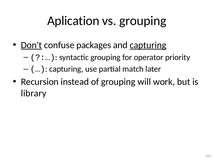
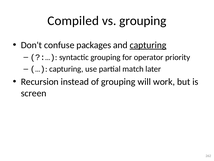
Aplication: Aplication -> Compiled (73, 21)
Don't underline: present -> none (31, 45)
library: library -> screen (34, 93)
